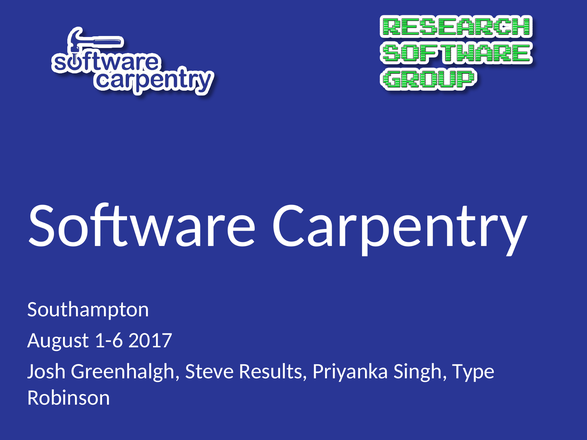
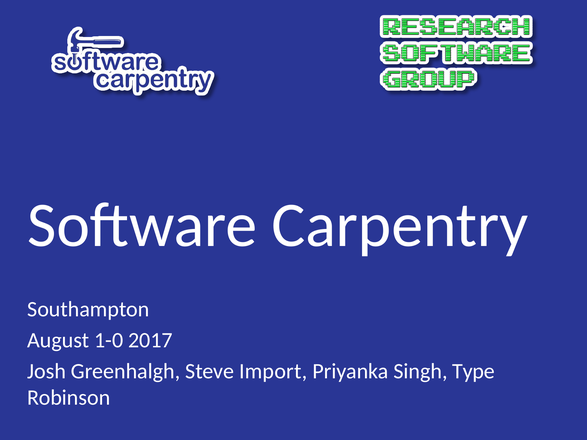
1-6: 1-6 -> 1-0 (109, 340)
Results: Results -> Import (273, 372)
